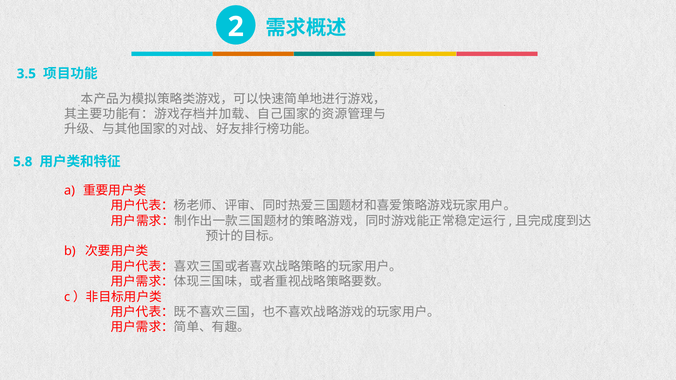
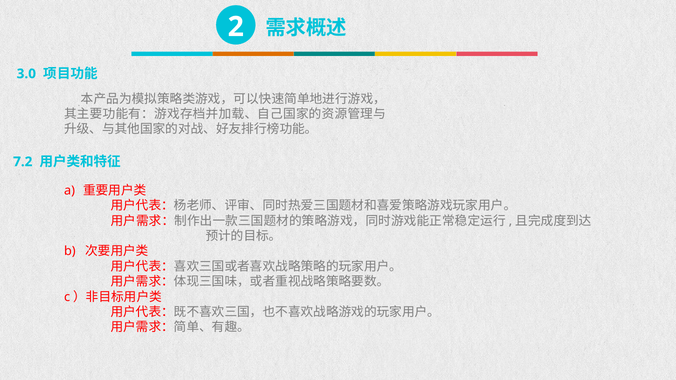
3.5: 3.5 -> 3.0 (26, 74)
5.8: 5.8 -> 7.2 (23, 162)
